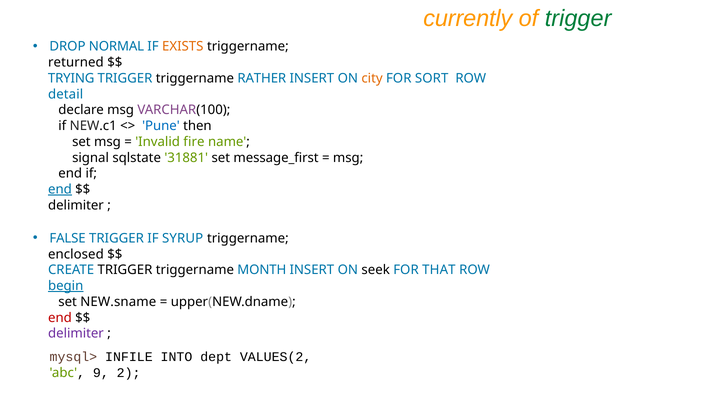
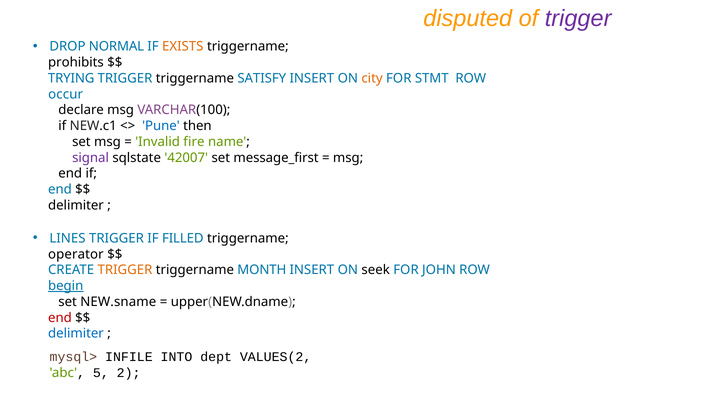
currently: currently -> disputed (468, 18)
trigger colour: green -> purple (578, 18)
returned: returned -> prohibits (76, 62)
RATHER: RATHER -> SATISFY (262, 78)
SORT: SORT -> STMT (432, 78)
detail: detail -> occur (66, 94)
signal colour: black -> purple (91, 157)
31881: 31881 -> 42007 (186, 157)
end underline: present -> none (60, 189)
FALSE: FALSE -> LINES (67, 238)
SYRUP: SYRUP -> FILLED (183, 238)
enclosed: enclosed -> operator (76, 254)
TRIGGER colour: black -> orange (125, 270)
THAT: THAT -> JOHN (439, 270)
delimiter colour: purple -> blue (76, 333)
9: 9 -> 5 (101, 372)
